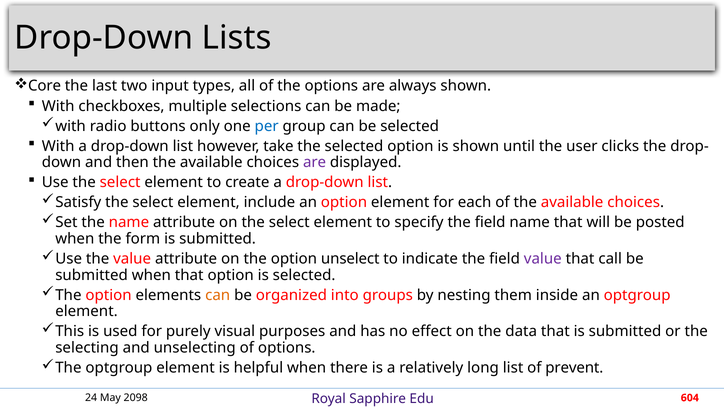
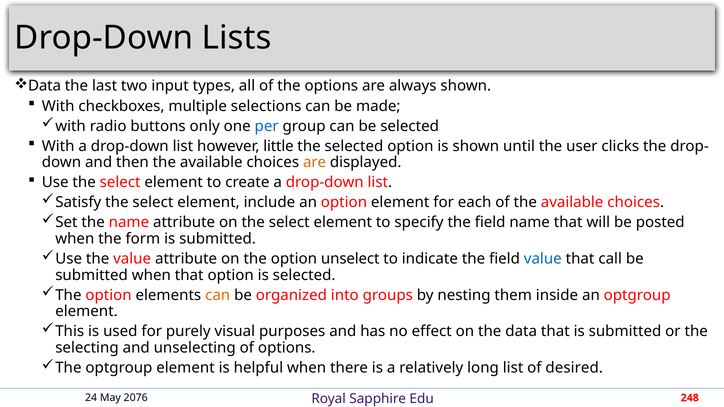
Core: Core -> Data (45, 86)
take: take -> little (278, 146)
are colour: purple -> orange (315, 162)
value colour: purple -> blue (543, 259)
prevent: prevent -> desired (574, 368)
2098: 2098 -> 2076 (136, 398)
604: 604 -> 248 (690, 398)
